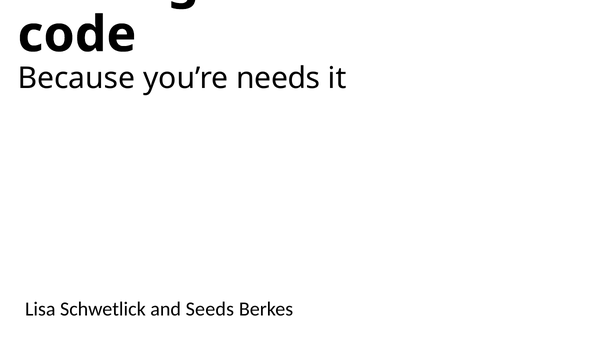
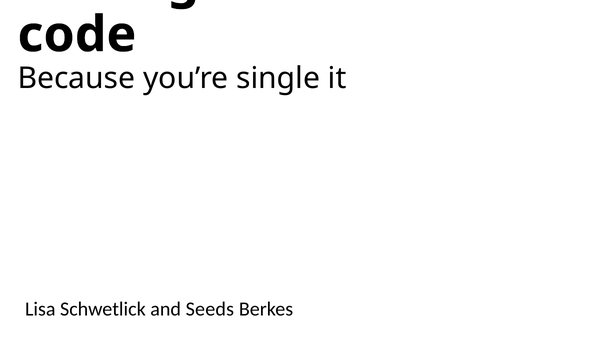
needs: needs -> single (278, 78)
